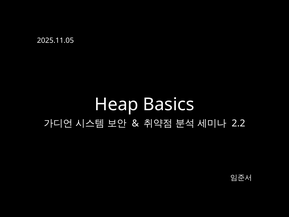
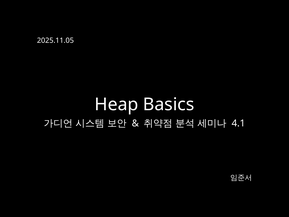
2.2: 2.2 -> 4.1 (238, 123)
